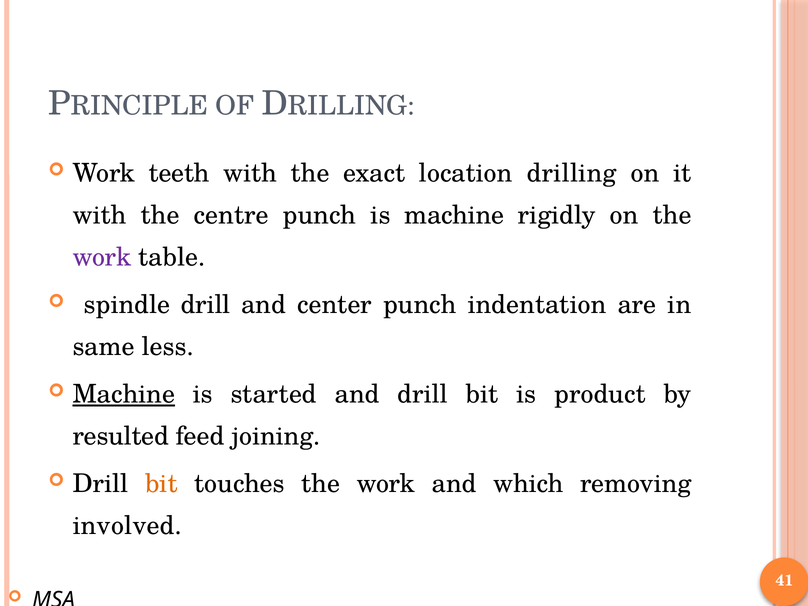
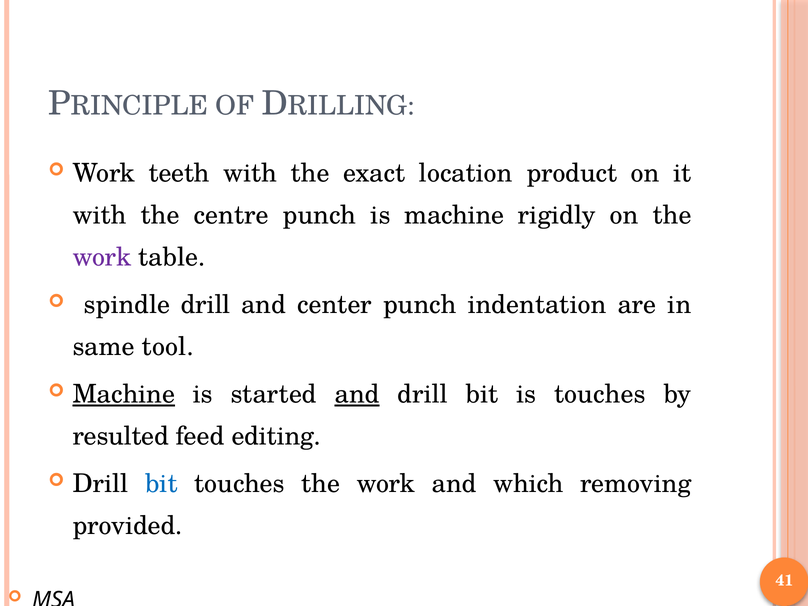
drilling: drilling -> product (572, 173)
less: less -> tool (168, 347)
and underline: none -> present (357, 394)
is product: product -> touches (600, 394)
joining: joining -> editing (276, 436)
bit colour: orange -> blue (161, 484)
involved: involved -> provided (127, 526)
